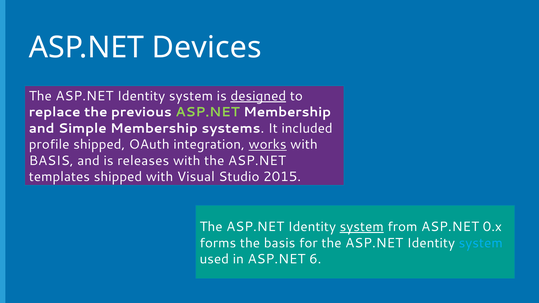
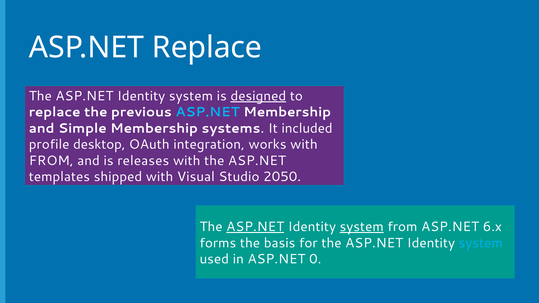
ASP.NET Devices: Devices -> Replace (207, 48)
ASP.NET colour: light green -> light blue (208, 112)
profile shipped: shipped -> desktop (99, 145)
works underline: present -> none (268, 145)
BASIS: BASIS -> FROM (51, 161)
2015: 2015 -> 2050 (282, 177)
ASP.NET underline: none -> present (255, 227)
0.x: 0.x -> 6.x (492, 227)
6: 6 -> 0 (315, 259)
